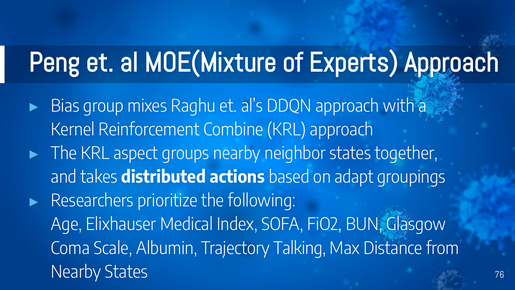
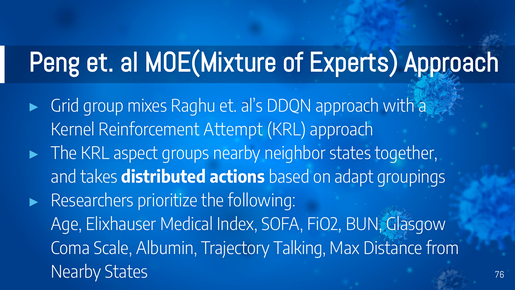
Bias: Bias -> Grid (65, 106)
Combine: Combine -> Attempt (233, 130)
